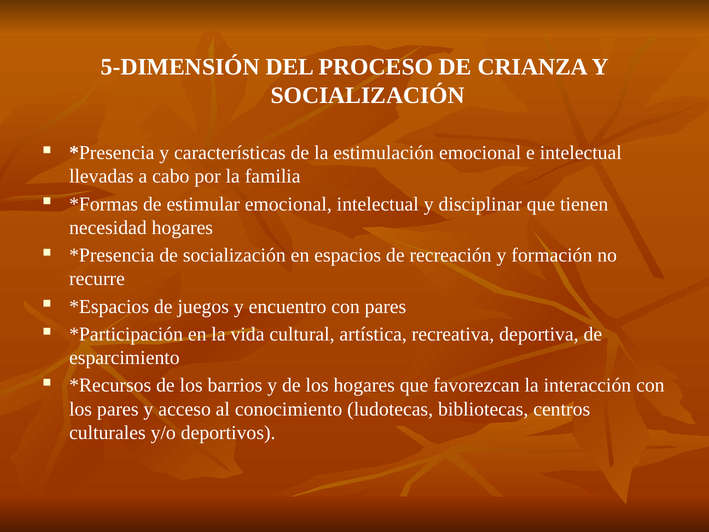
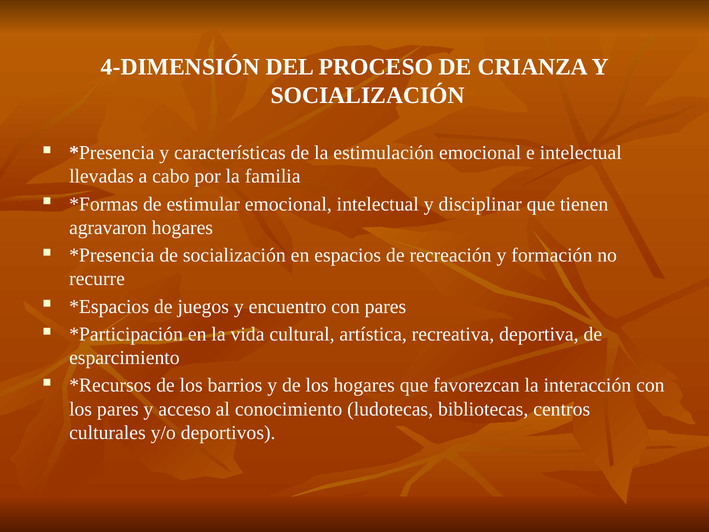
5-DIMENSIÓN: 5-DIMENSIÓN -> 4-DIMENSIÓN (180, 67)
necesidad: necesidad -> agravaron (108, 228)
